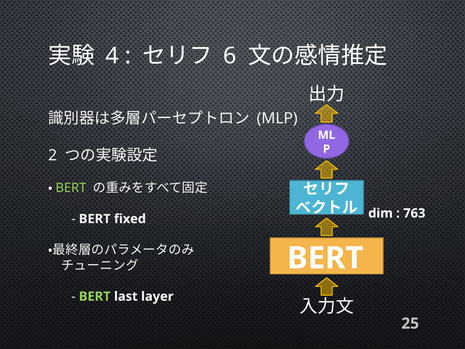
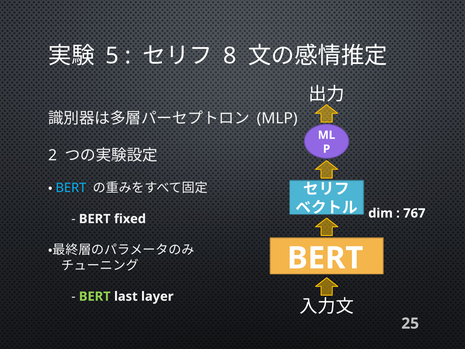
4: 4 -> 5 (112, 56)
6: 6 -> 8 (230, 56)
BERT colour: light green -> light blue (71, 188)
763: 763 -> 767 (414, 213)
